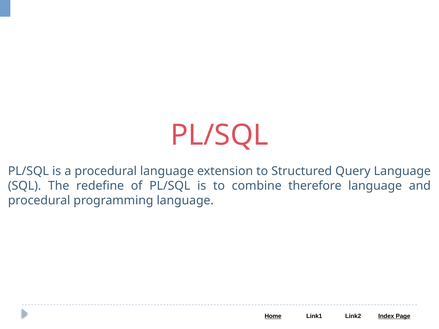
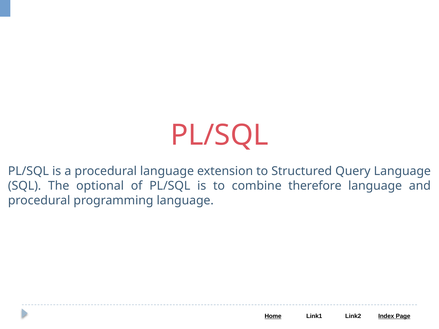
redefine: redefine -> optional (100, 186)
